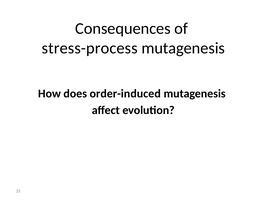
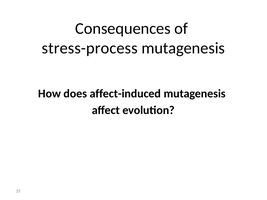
order-induced: order-induced -> affect-induced (125, 94)
